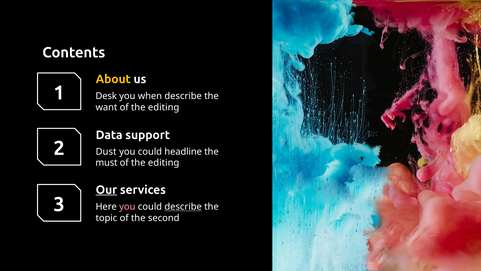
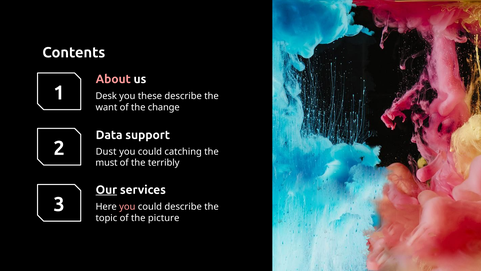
About colour: yellow -> pink (113, 79)
when: when -> these (150, 96)
editing: editing -> change (164, 107)
headline: headline -> catching (183, 151)
editing: editing -> terribly (164, 163)
describe underline: present -> none (183, 206)
second: second -> picture (164, 218)
